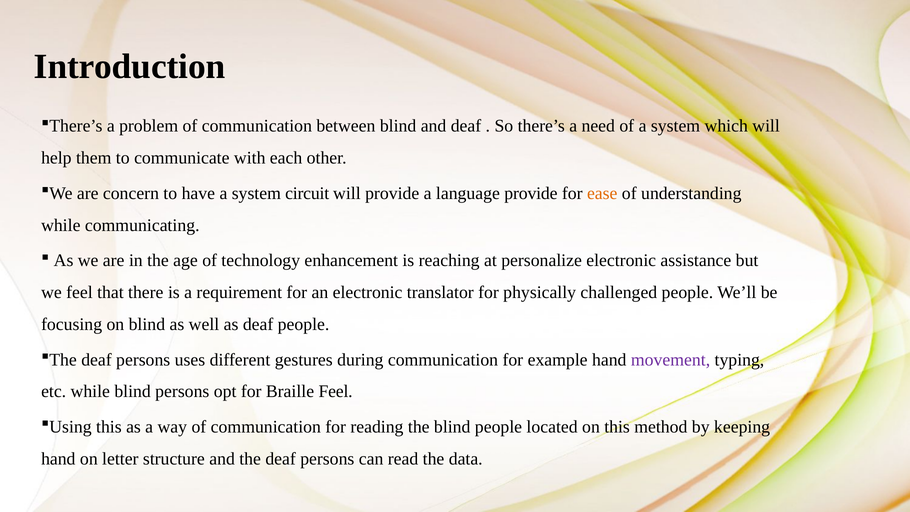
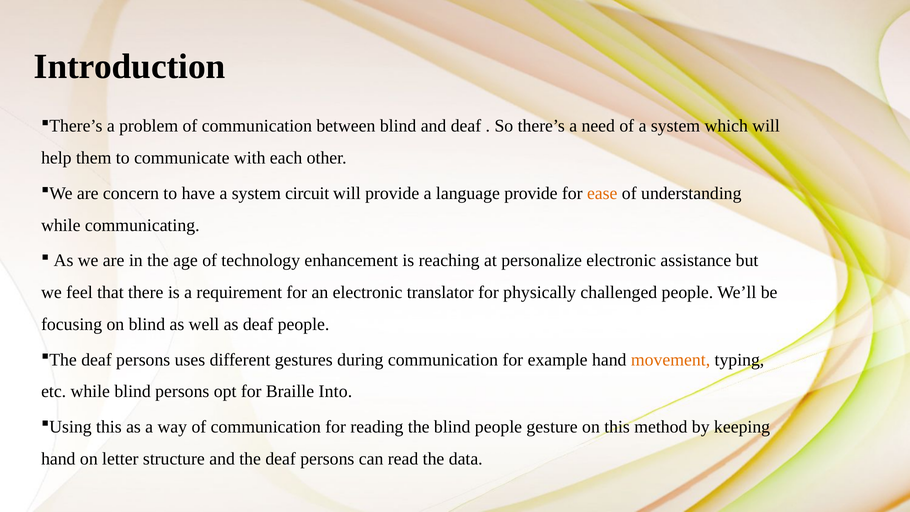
movement colour: purple -> orange (671, 360)
Braille Feel: Feel -> Into (335, 391)
located: located -> gesture (552, 427)
